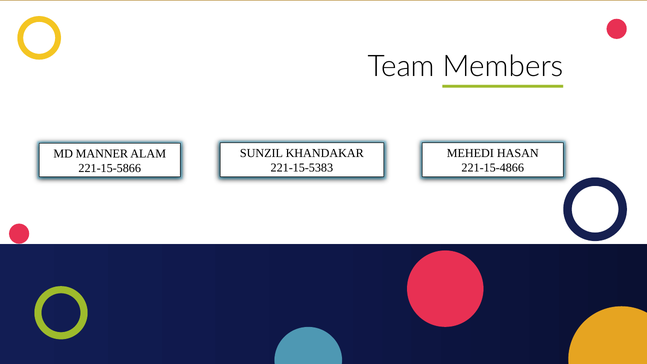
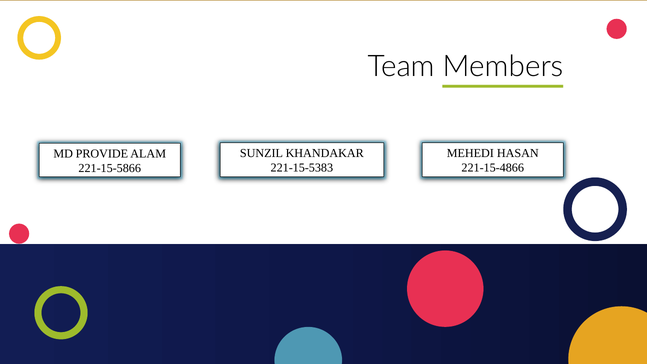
MANNER: MANNER -> PROVIDE (102, 154)
